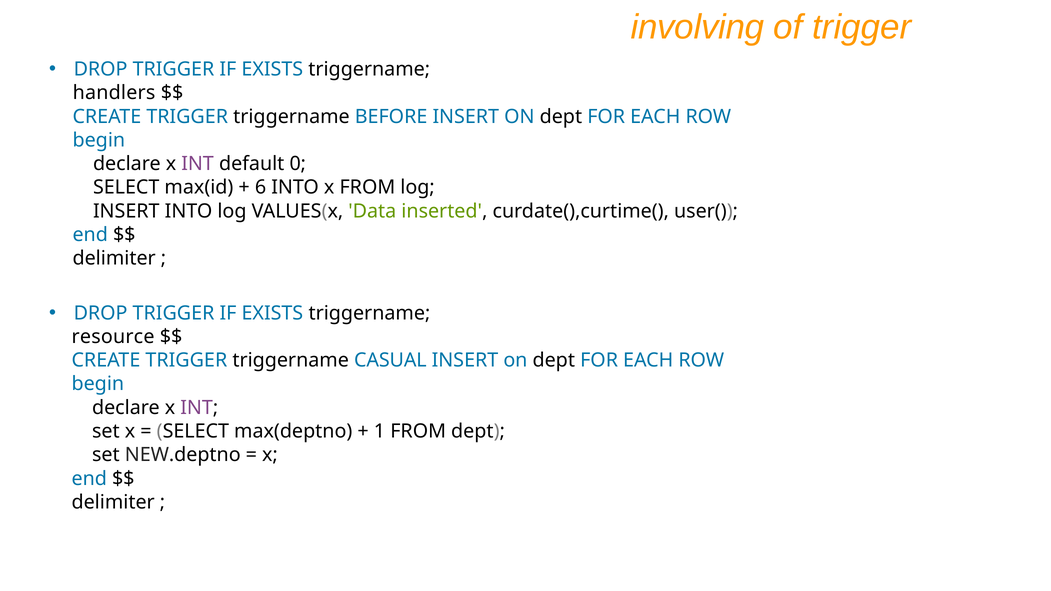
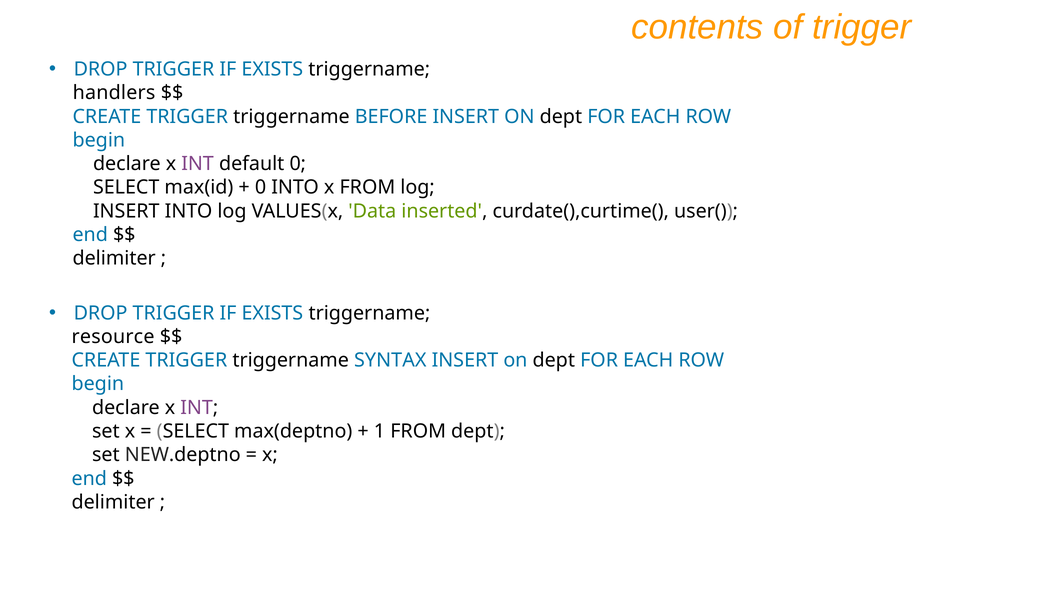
involving: involving -> contents (697, 27)
6: 6 -> 0 (261, 187)
CASUAL: CASUAL -> SYNTAX (390, 360)
